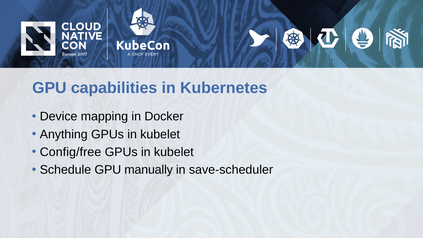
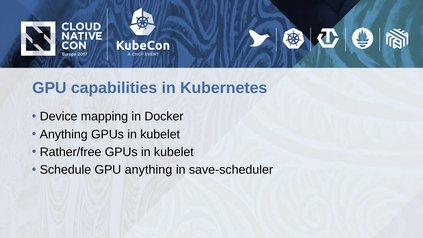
Config/free: Config/free -> Rather/free (71, 152)
GPU manually: manually -> anything (149, 170)
